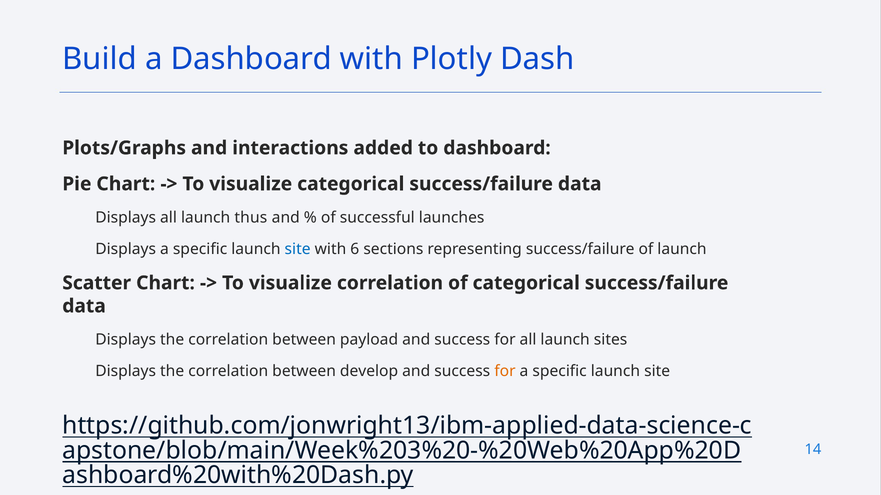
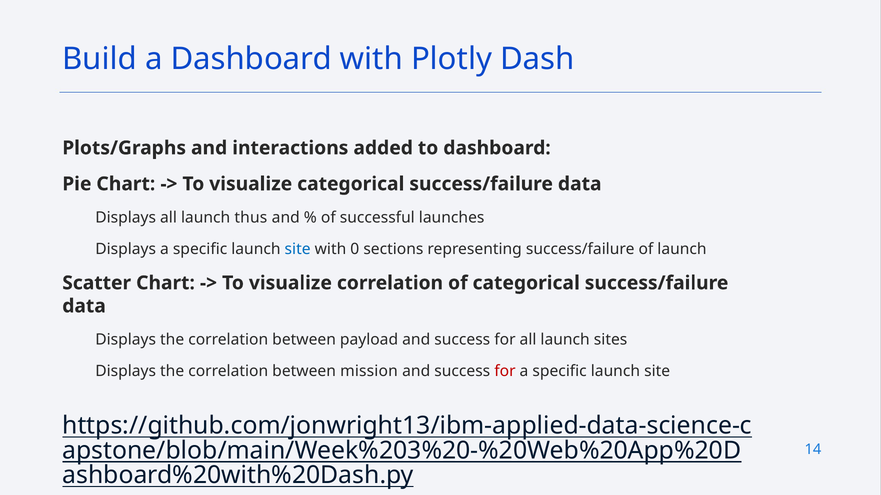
6: 6 -> 0 (355, 249)
develop: develop -> mission (369, 371)
for colour: orange -> red (505, 371)
